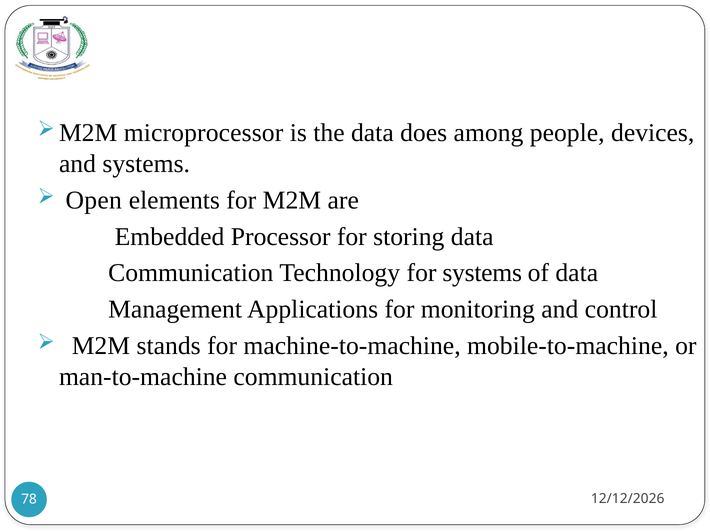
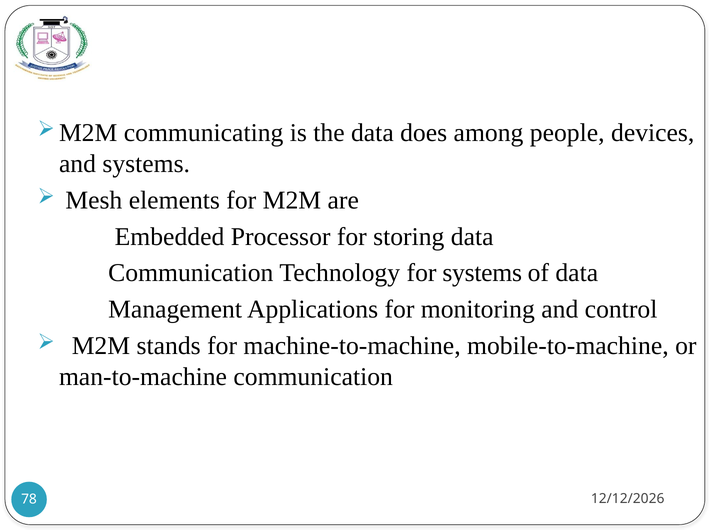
microprocessor: microprocessor -> communicating (204, 133)
Open: Open -> Mesh (94, 200)
